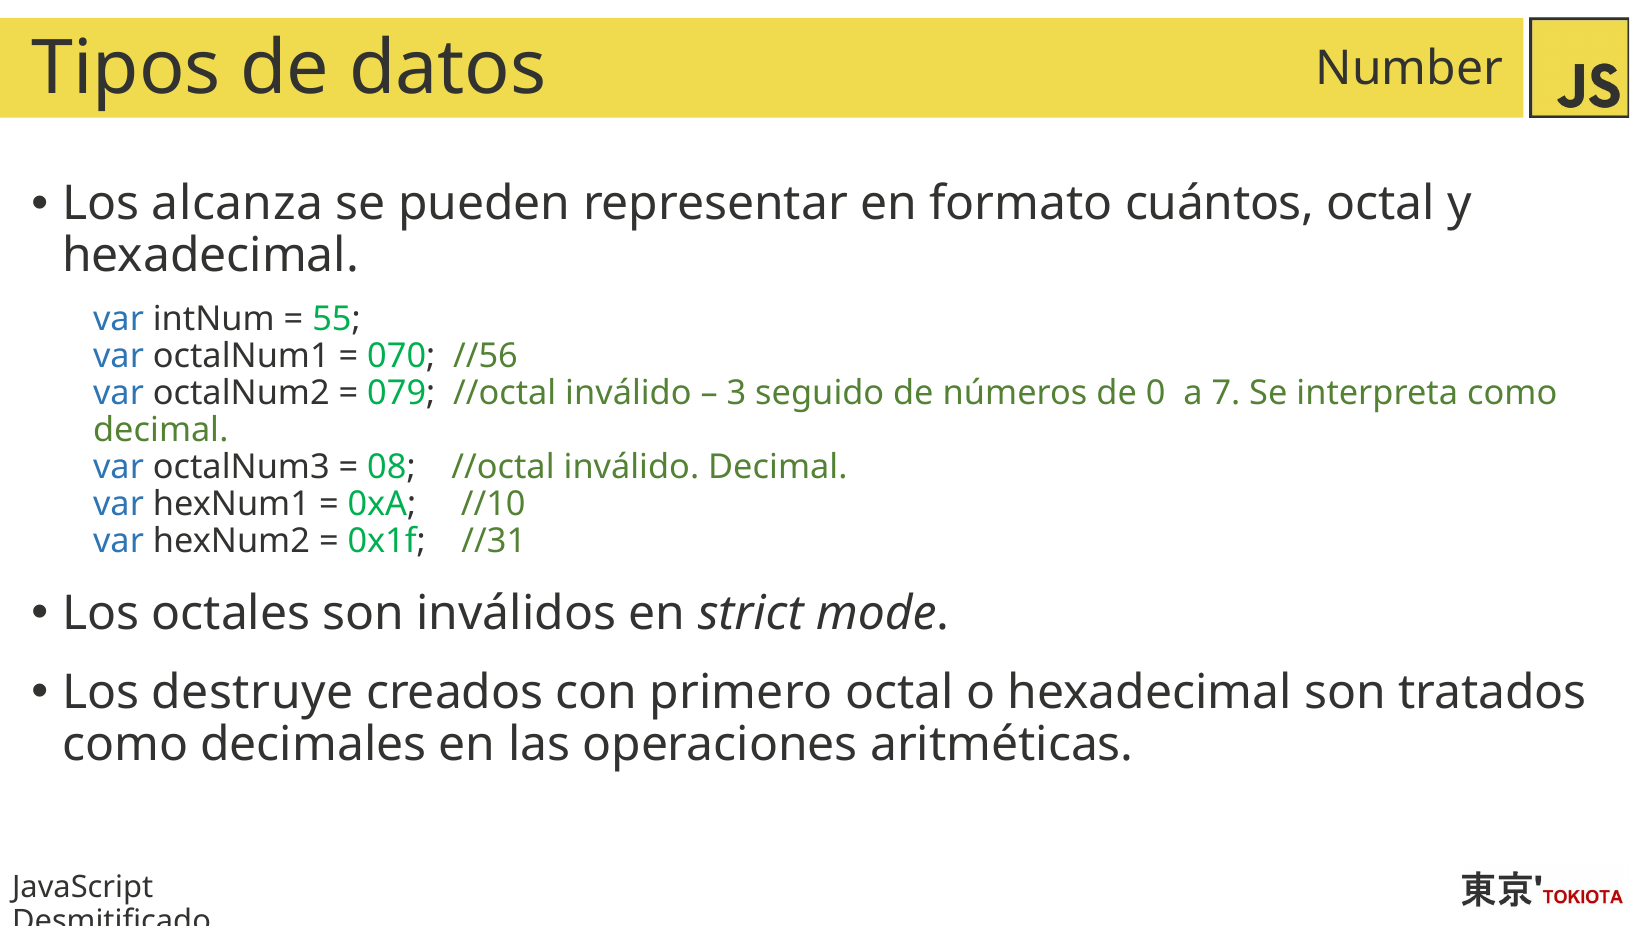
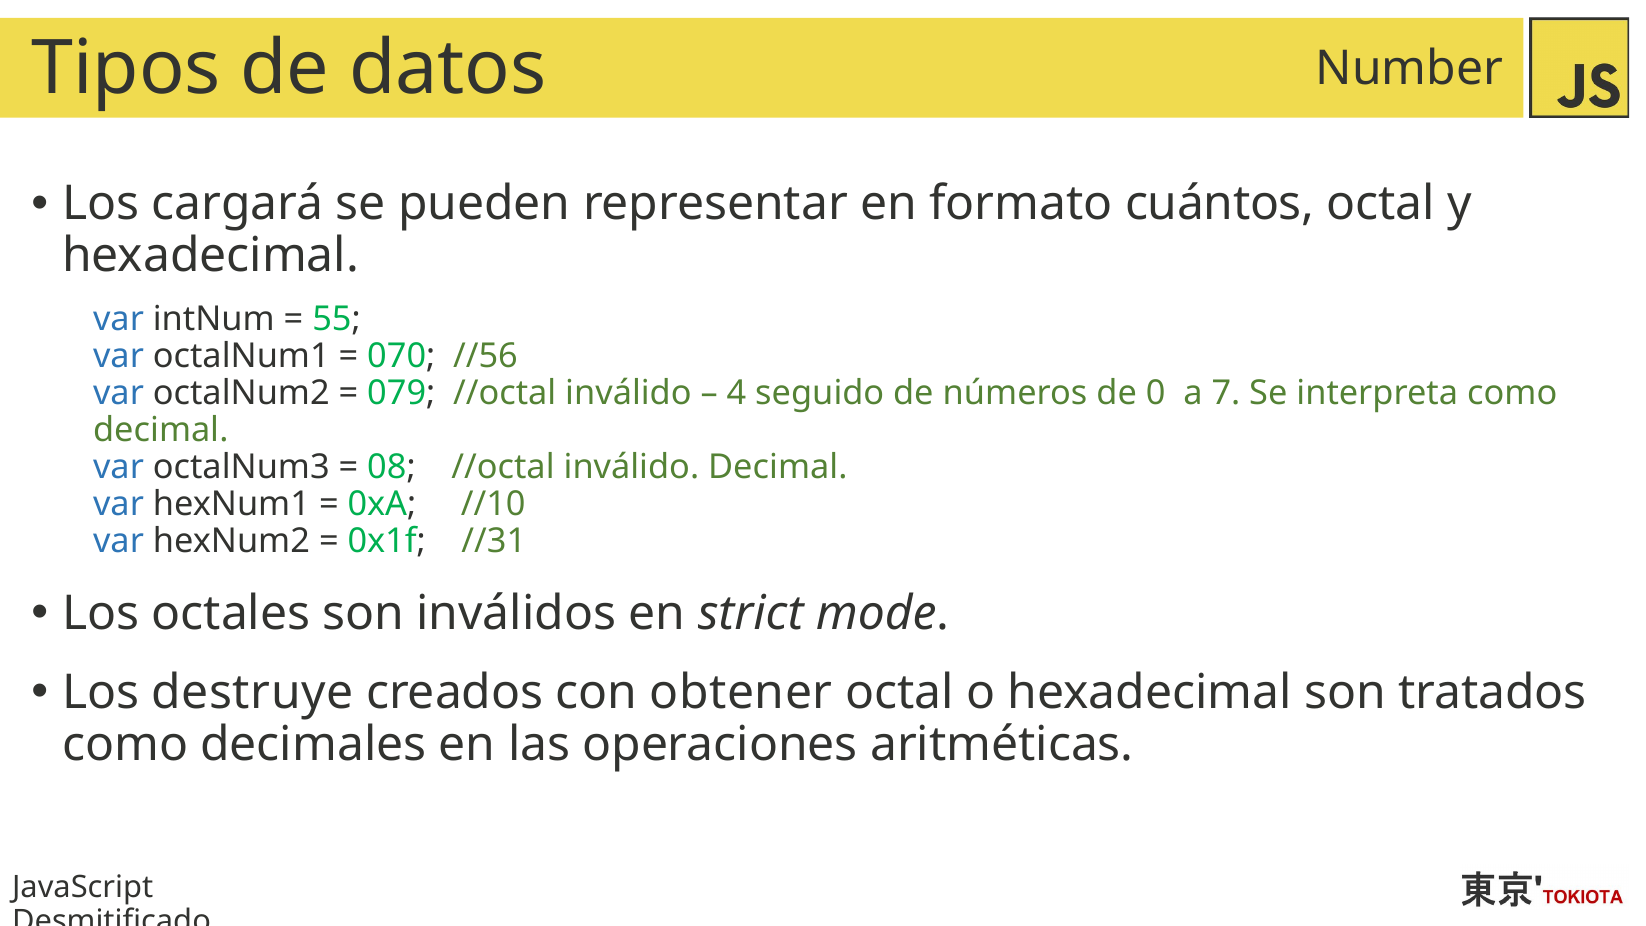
alcanza: alcanza -> cargará (238, 204)
3: 3 -> 4 (736, 393)
primero: primero -> obtener (741, 693)
